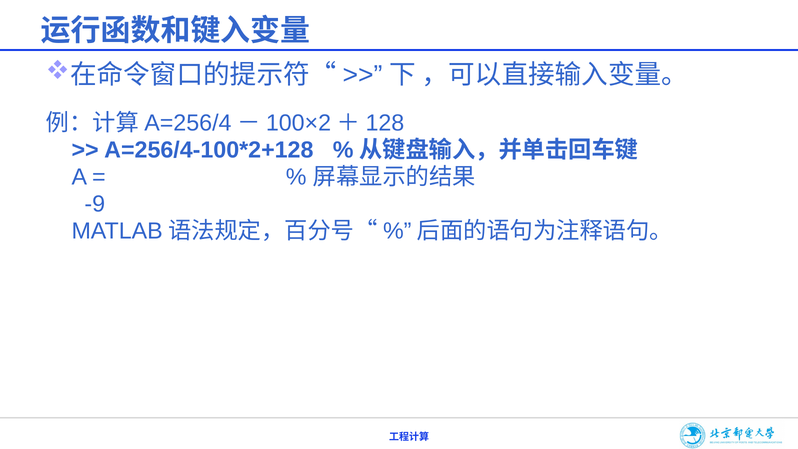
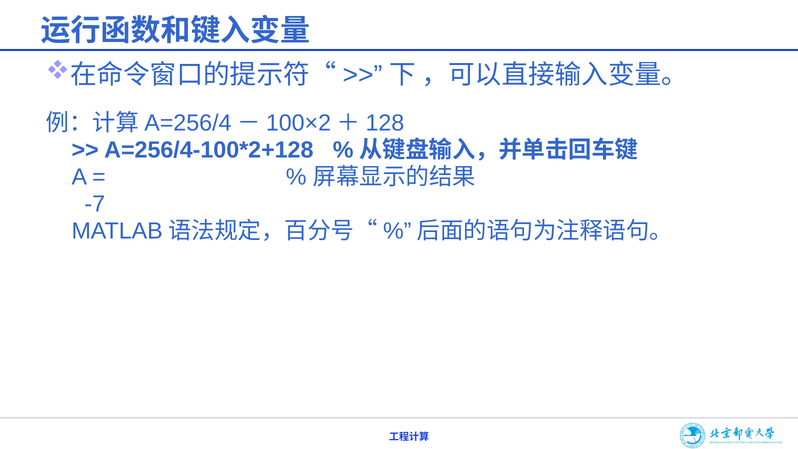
-9: -9 -> -7 (95, 204)
